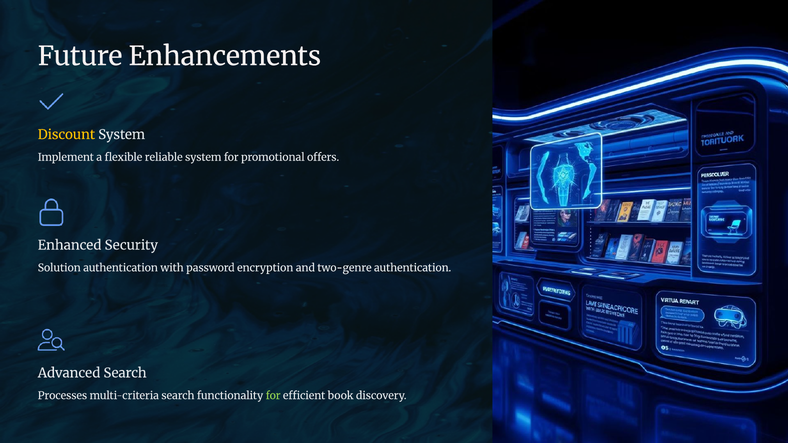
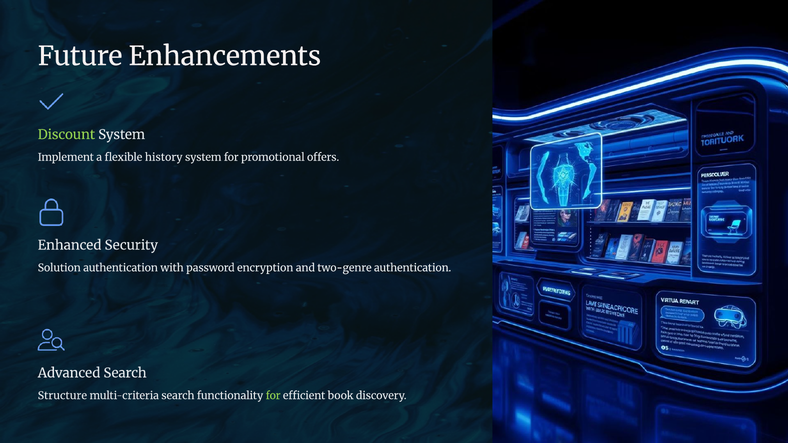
Discount colour: yellow -> light green (66, 135)
reliable: reliable -> history (164, 157)
Processes: Processes -> Structure (62, 396)
